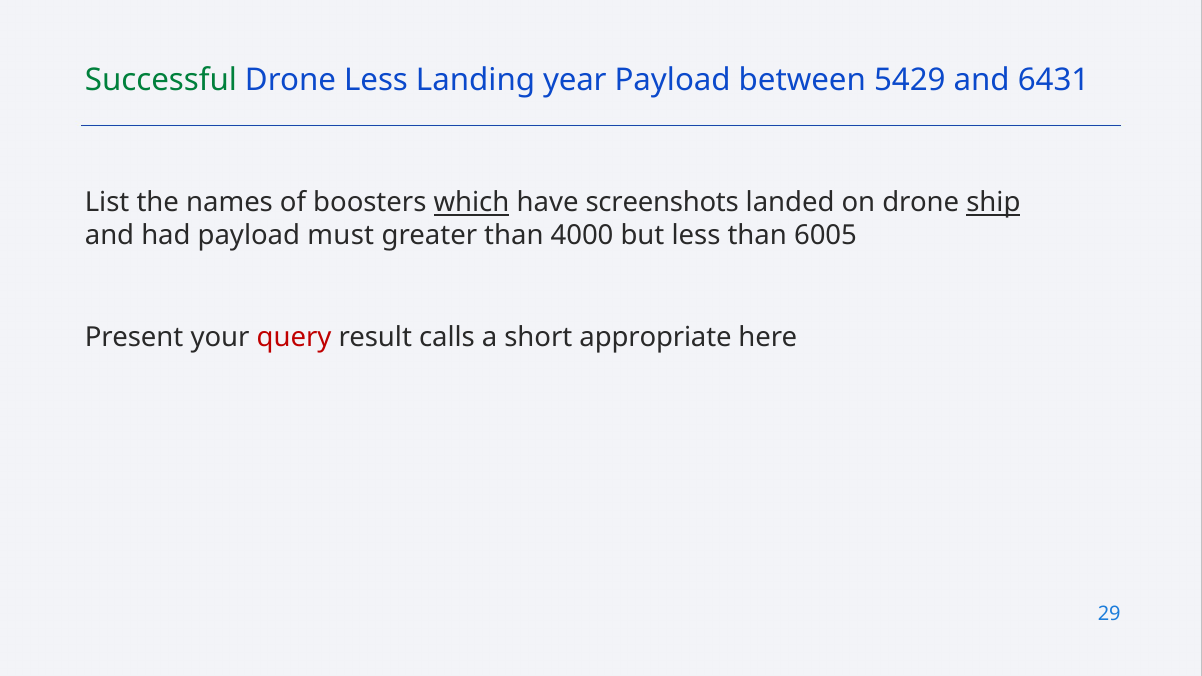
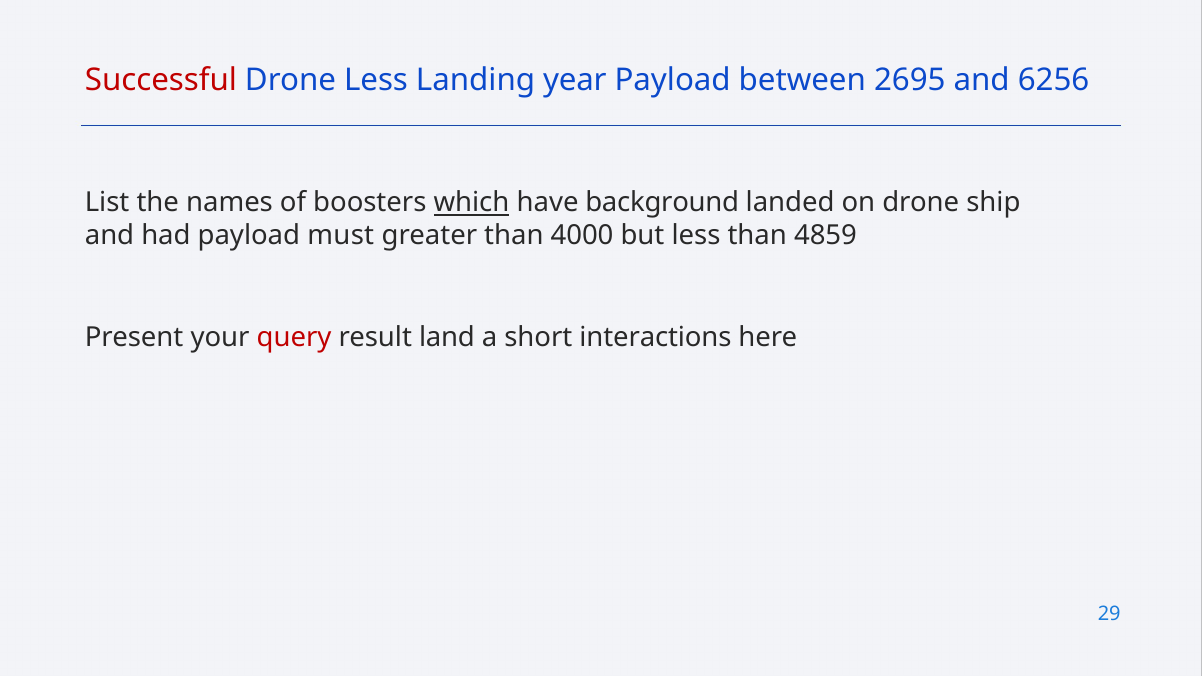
Successful colour: green -> red (161, 80)
5429: 5429 -> 2695 (910, 80)
6431: 6431 -> 6256 (1054, 80)
screenshots: screenshots -> background (662, 203)
ship underline: present -> none (993, 203)
6005: 6005 -> 4859 (826, 236)
calls: calls -> land (447, 337)
appropriate: appropriate -> interactions (656, 337)
